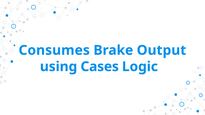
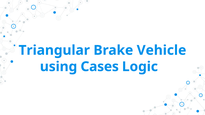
Consumes: Consumes -> Triangular (54, 50)
Output: Output -> Vehicle (161, 50)
